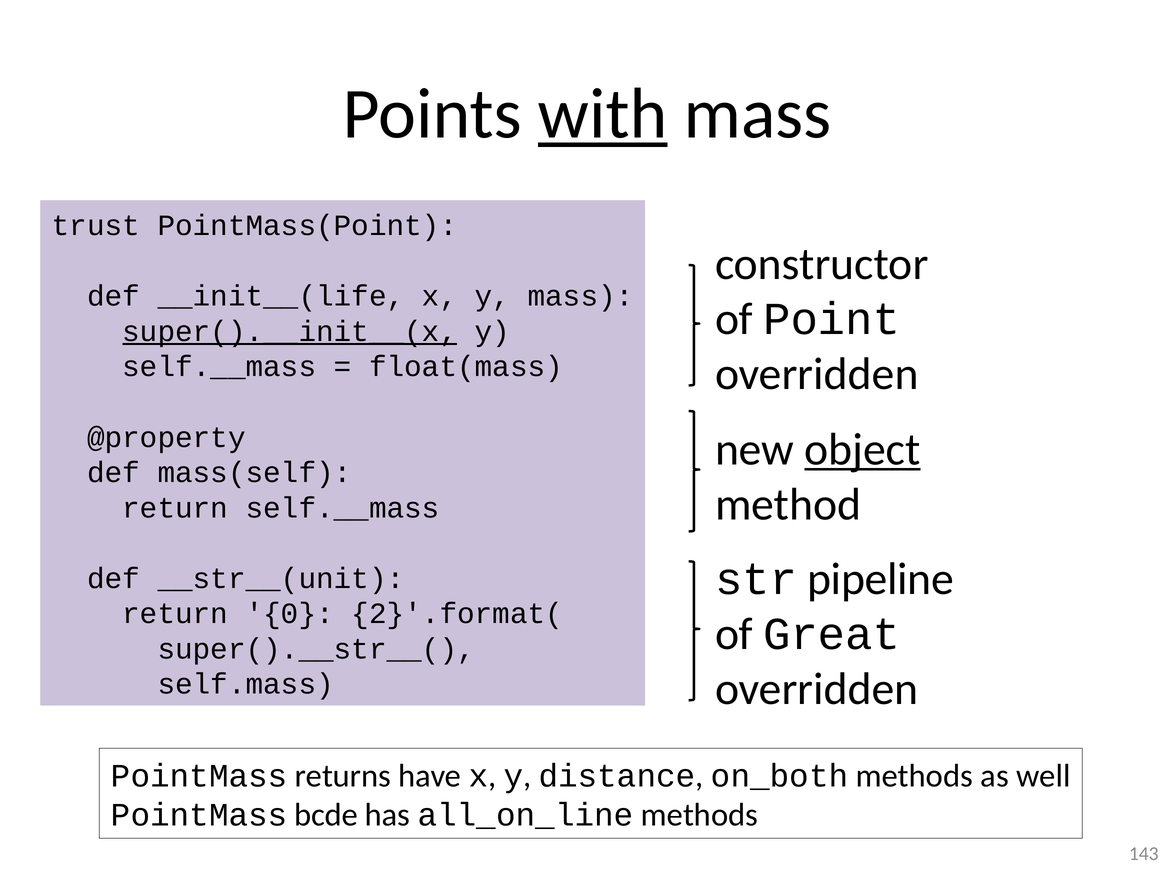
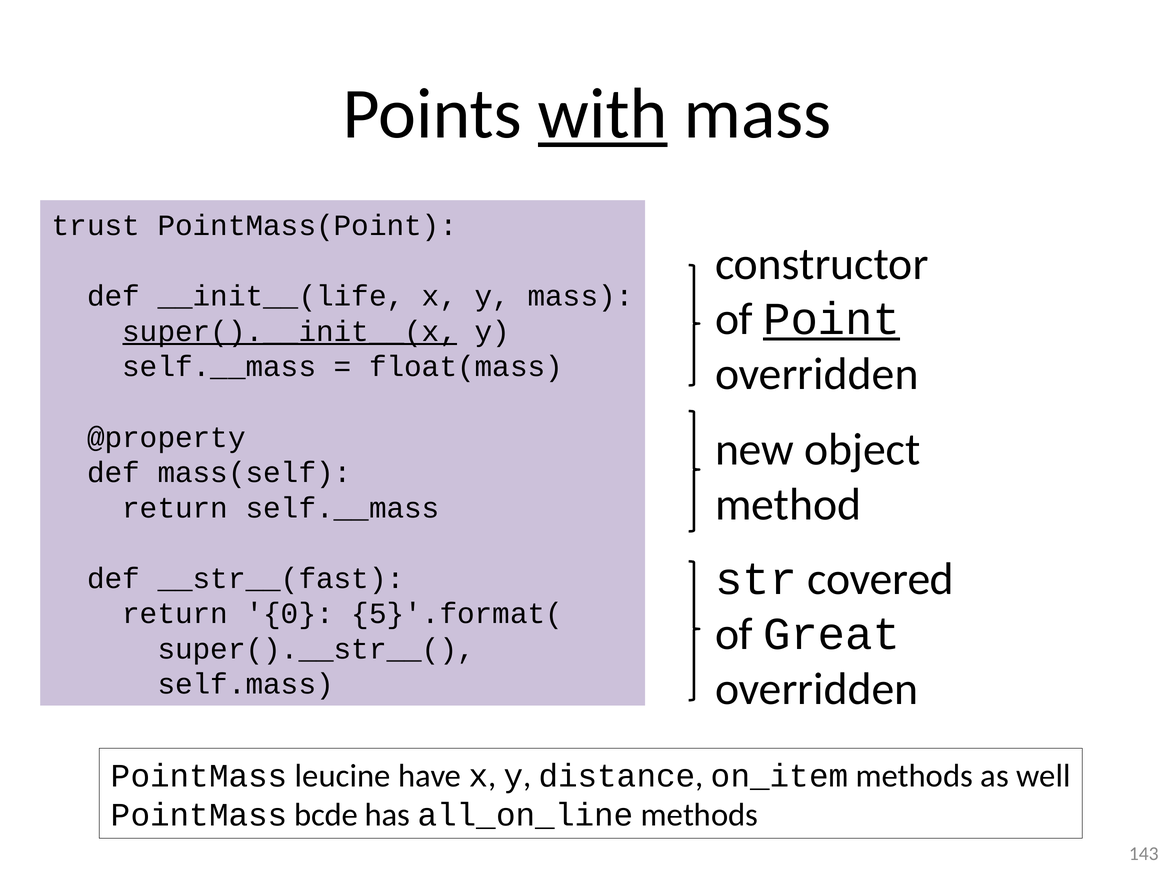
Point underline: none -> present (832, 319)
object underline: present -> none (862, 449)
pipeline: pipeline -> covered (881, 579)
__str__(unit: __str__(unit -> __str__(fast (281, 578)
2}'.format(: 2}'.format( -> 5}'.format( (457, 613)
returns: returns -> leucine (343, 775)
on_both: on_both -> on_item (780, 775)
